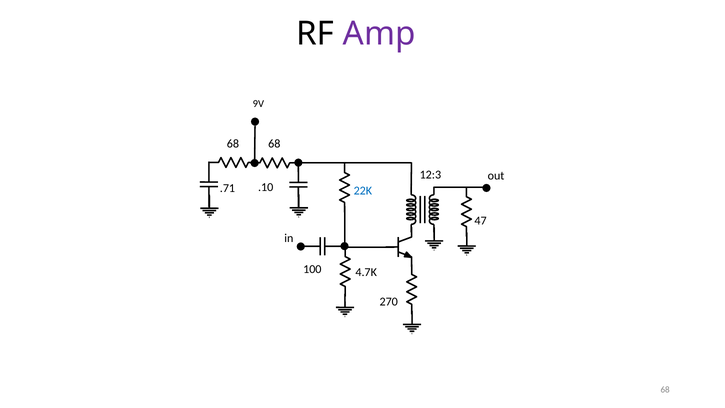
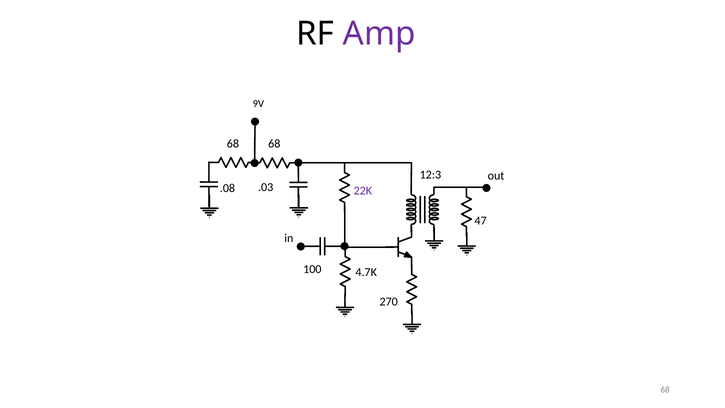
.10: .10 -> .03 (266, 187)
.71: .71 -> .08 (227, 188)
22K colour: blue -> purple (363, 191)
